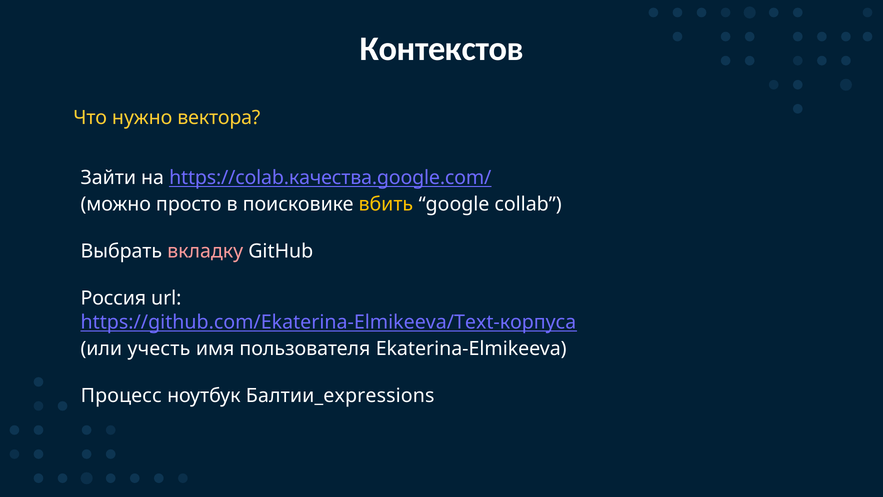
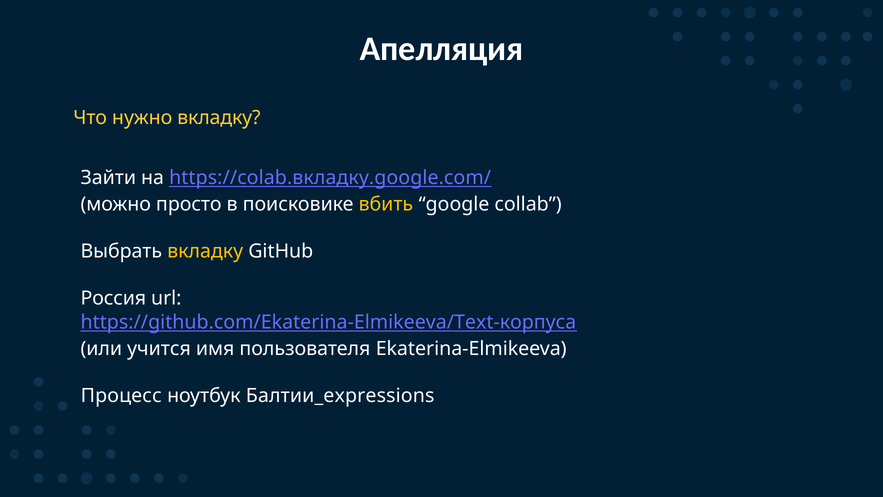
Контекстов: Контекстов -> Апелляция (442, 49)
нужно вектора: вектора -> вкладку (219, 118)
https://colab.качества.google.com/: https://colab.качества.google.com/ -> https://colab.вкладку.google.com/ (330, 178)
вкладку colour: pink -> yellow (205, 251)
учесть: учесть -> учится (159, 349)
